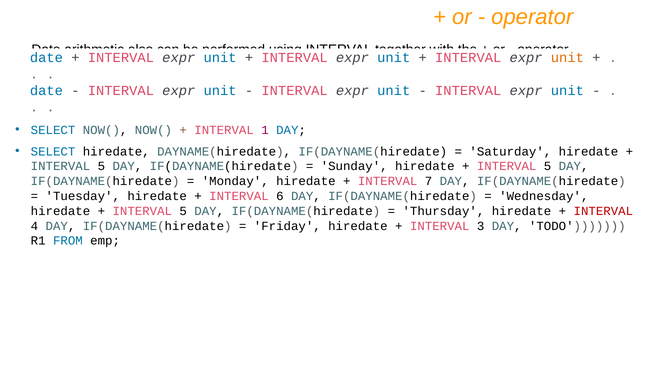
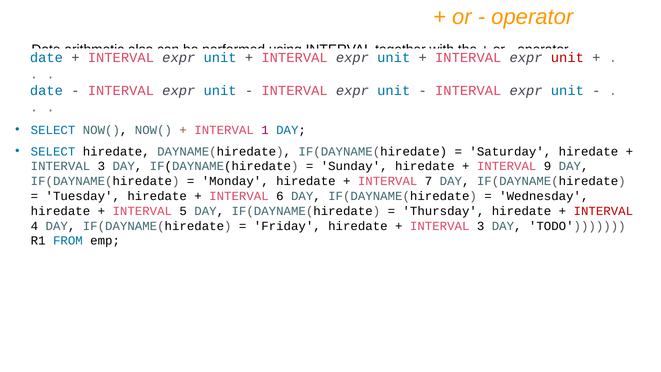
unit colour: orange -> red (567, 58)
5: 5 -> 3 (101, 166)
5: 5 -> 9 (548, 166)
